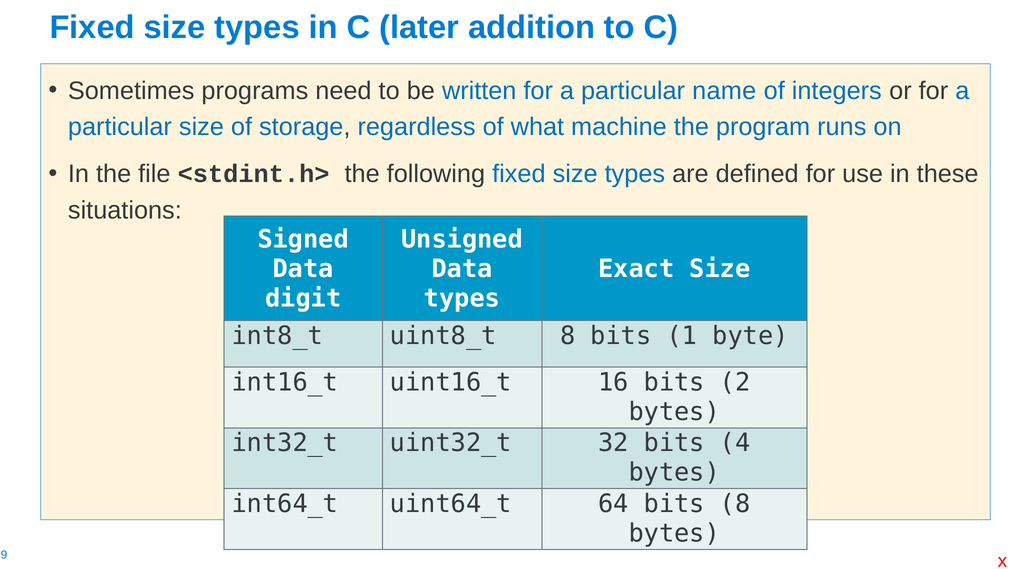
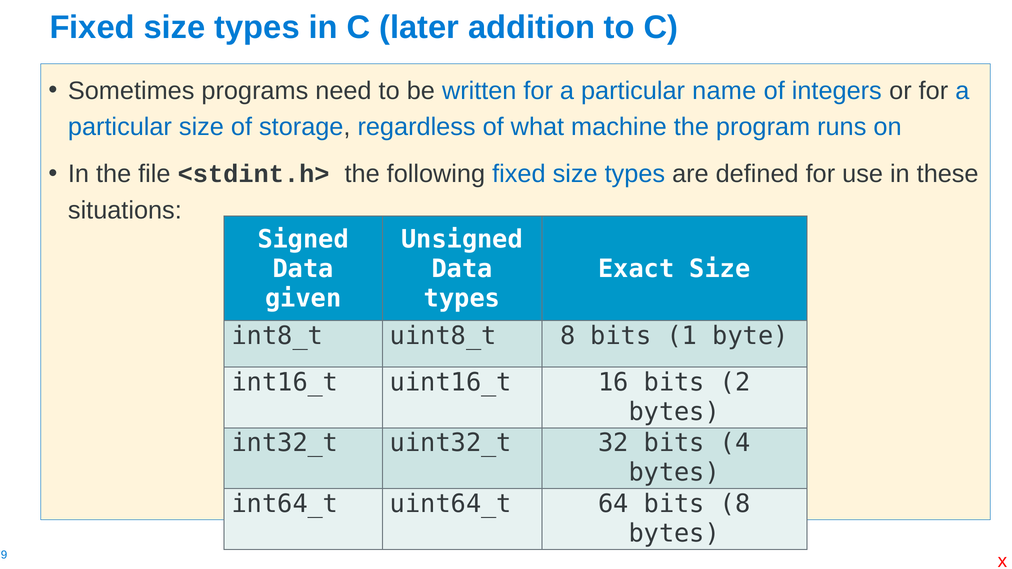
digit: digit -> given (303, 298)
